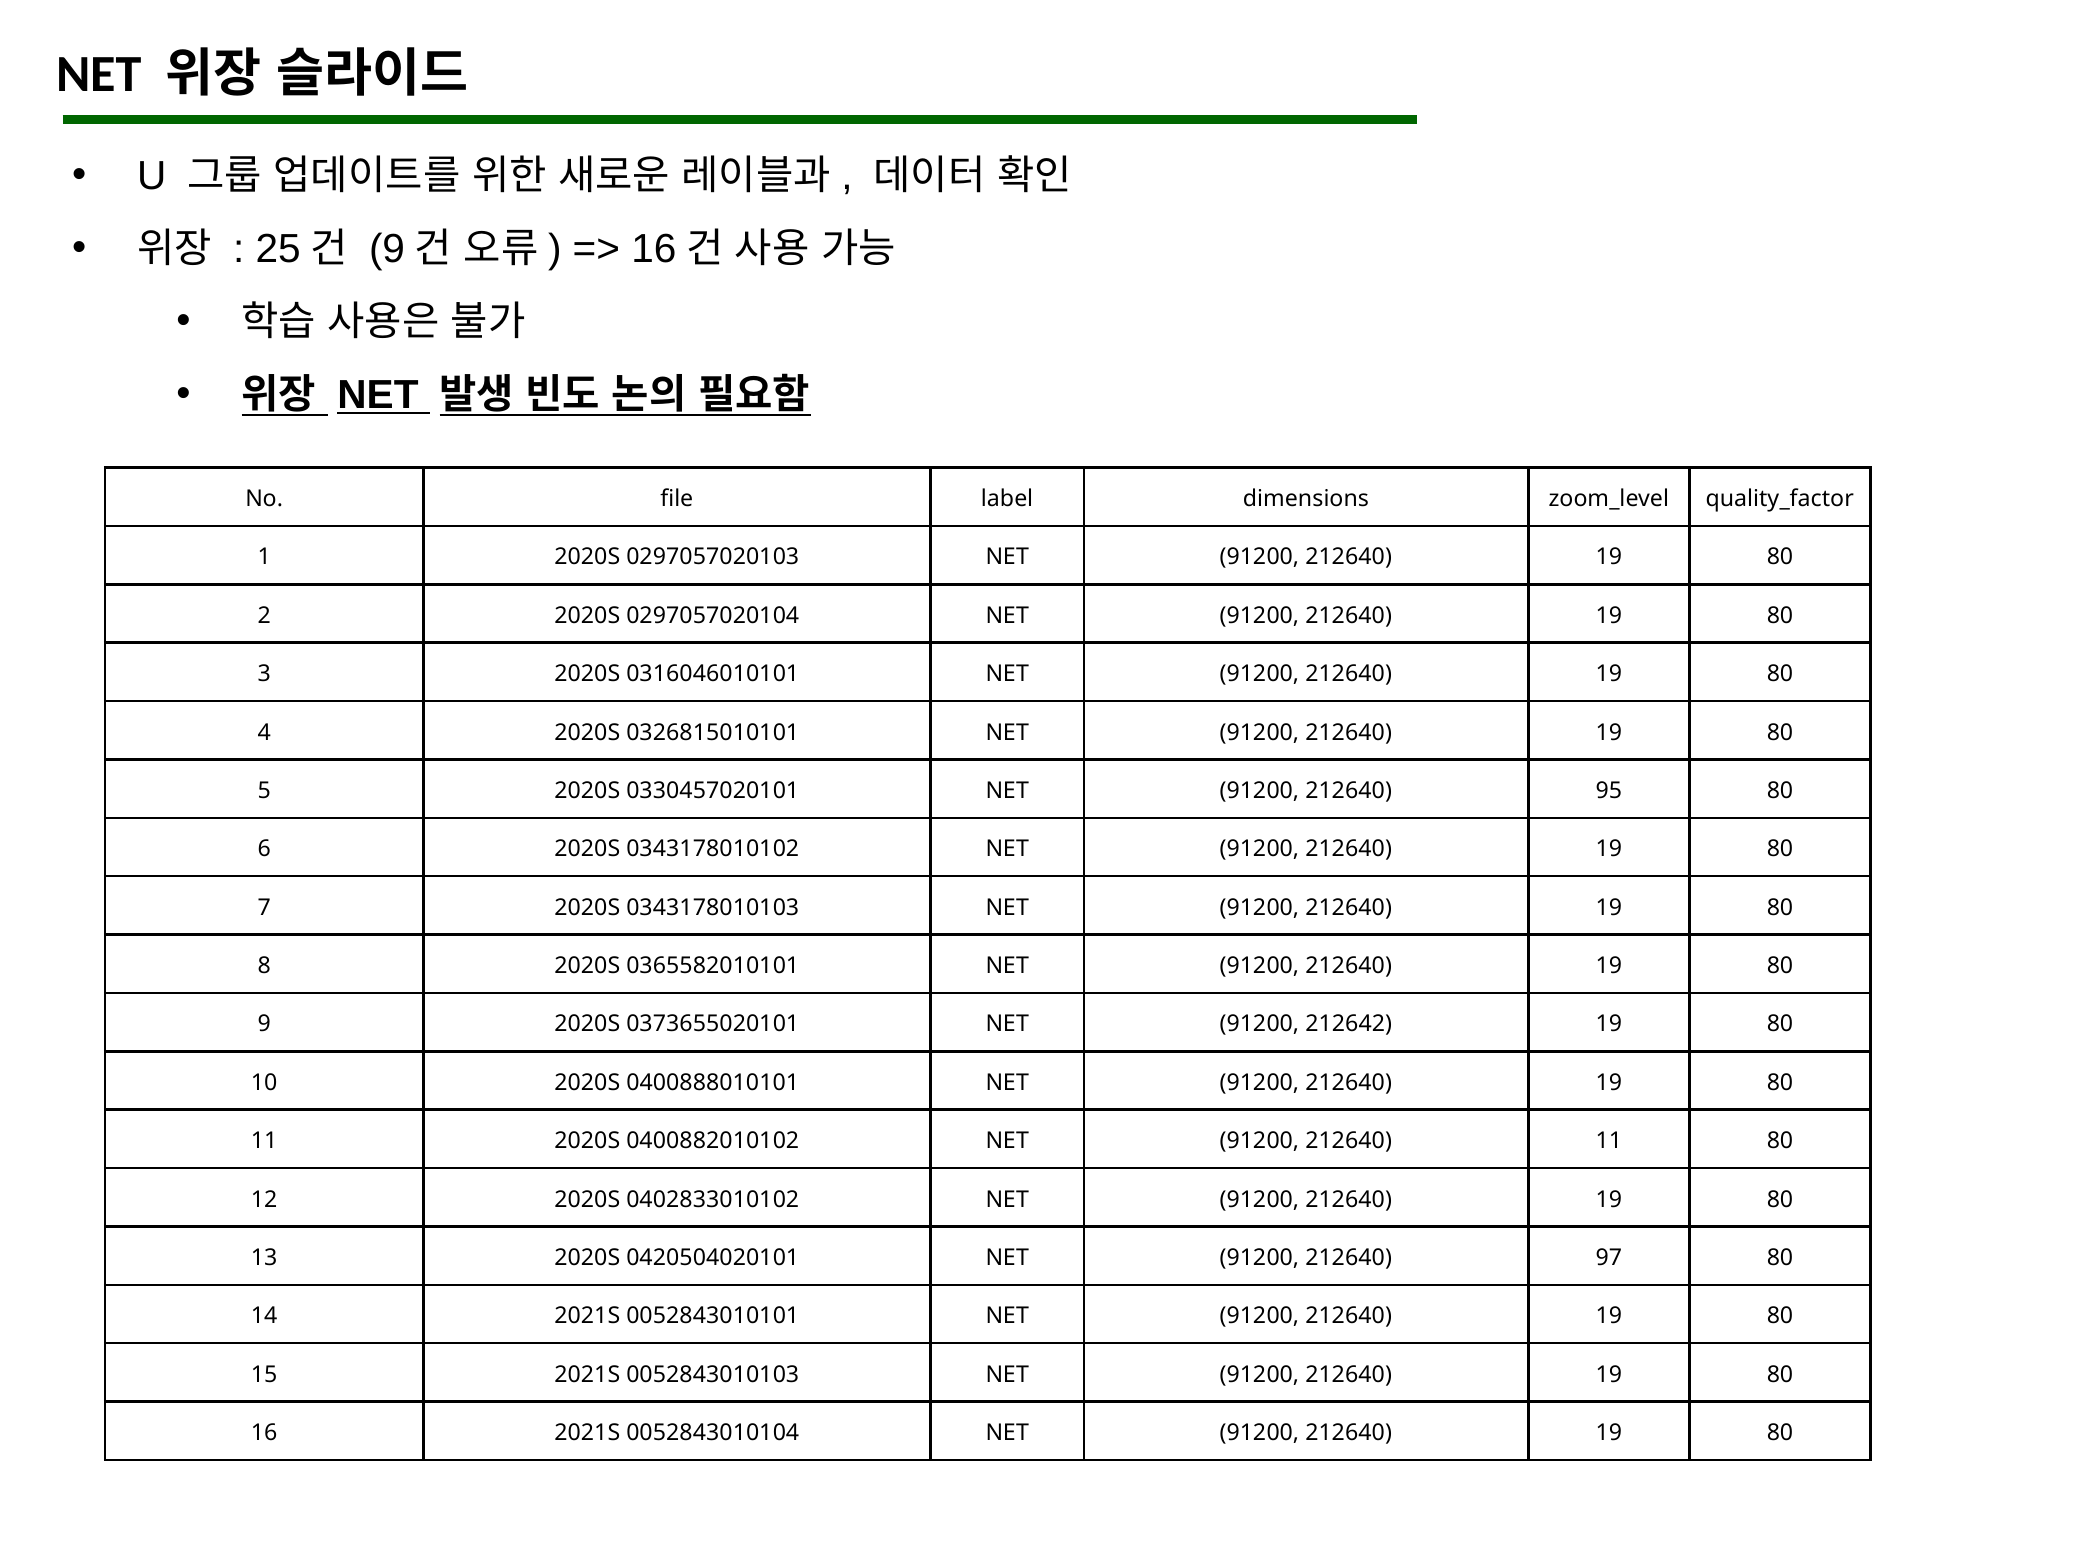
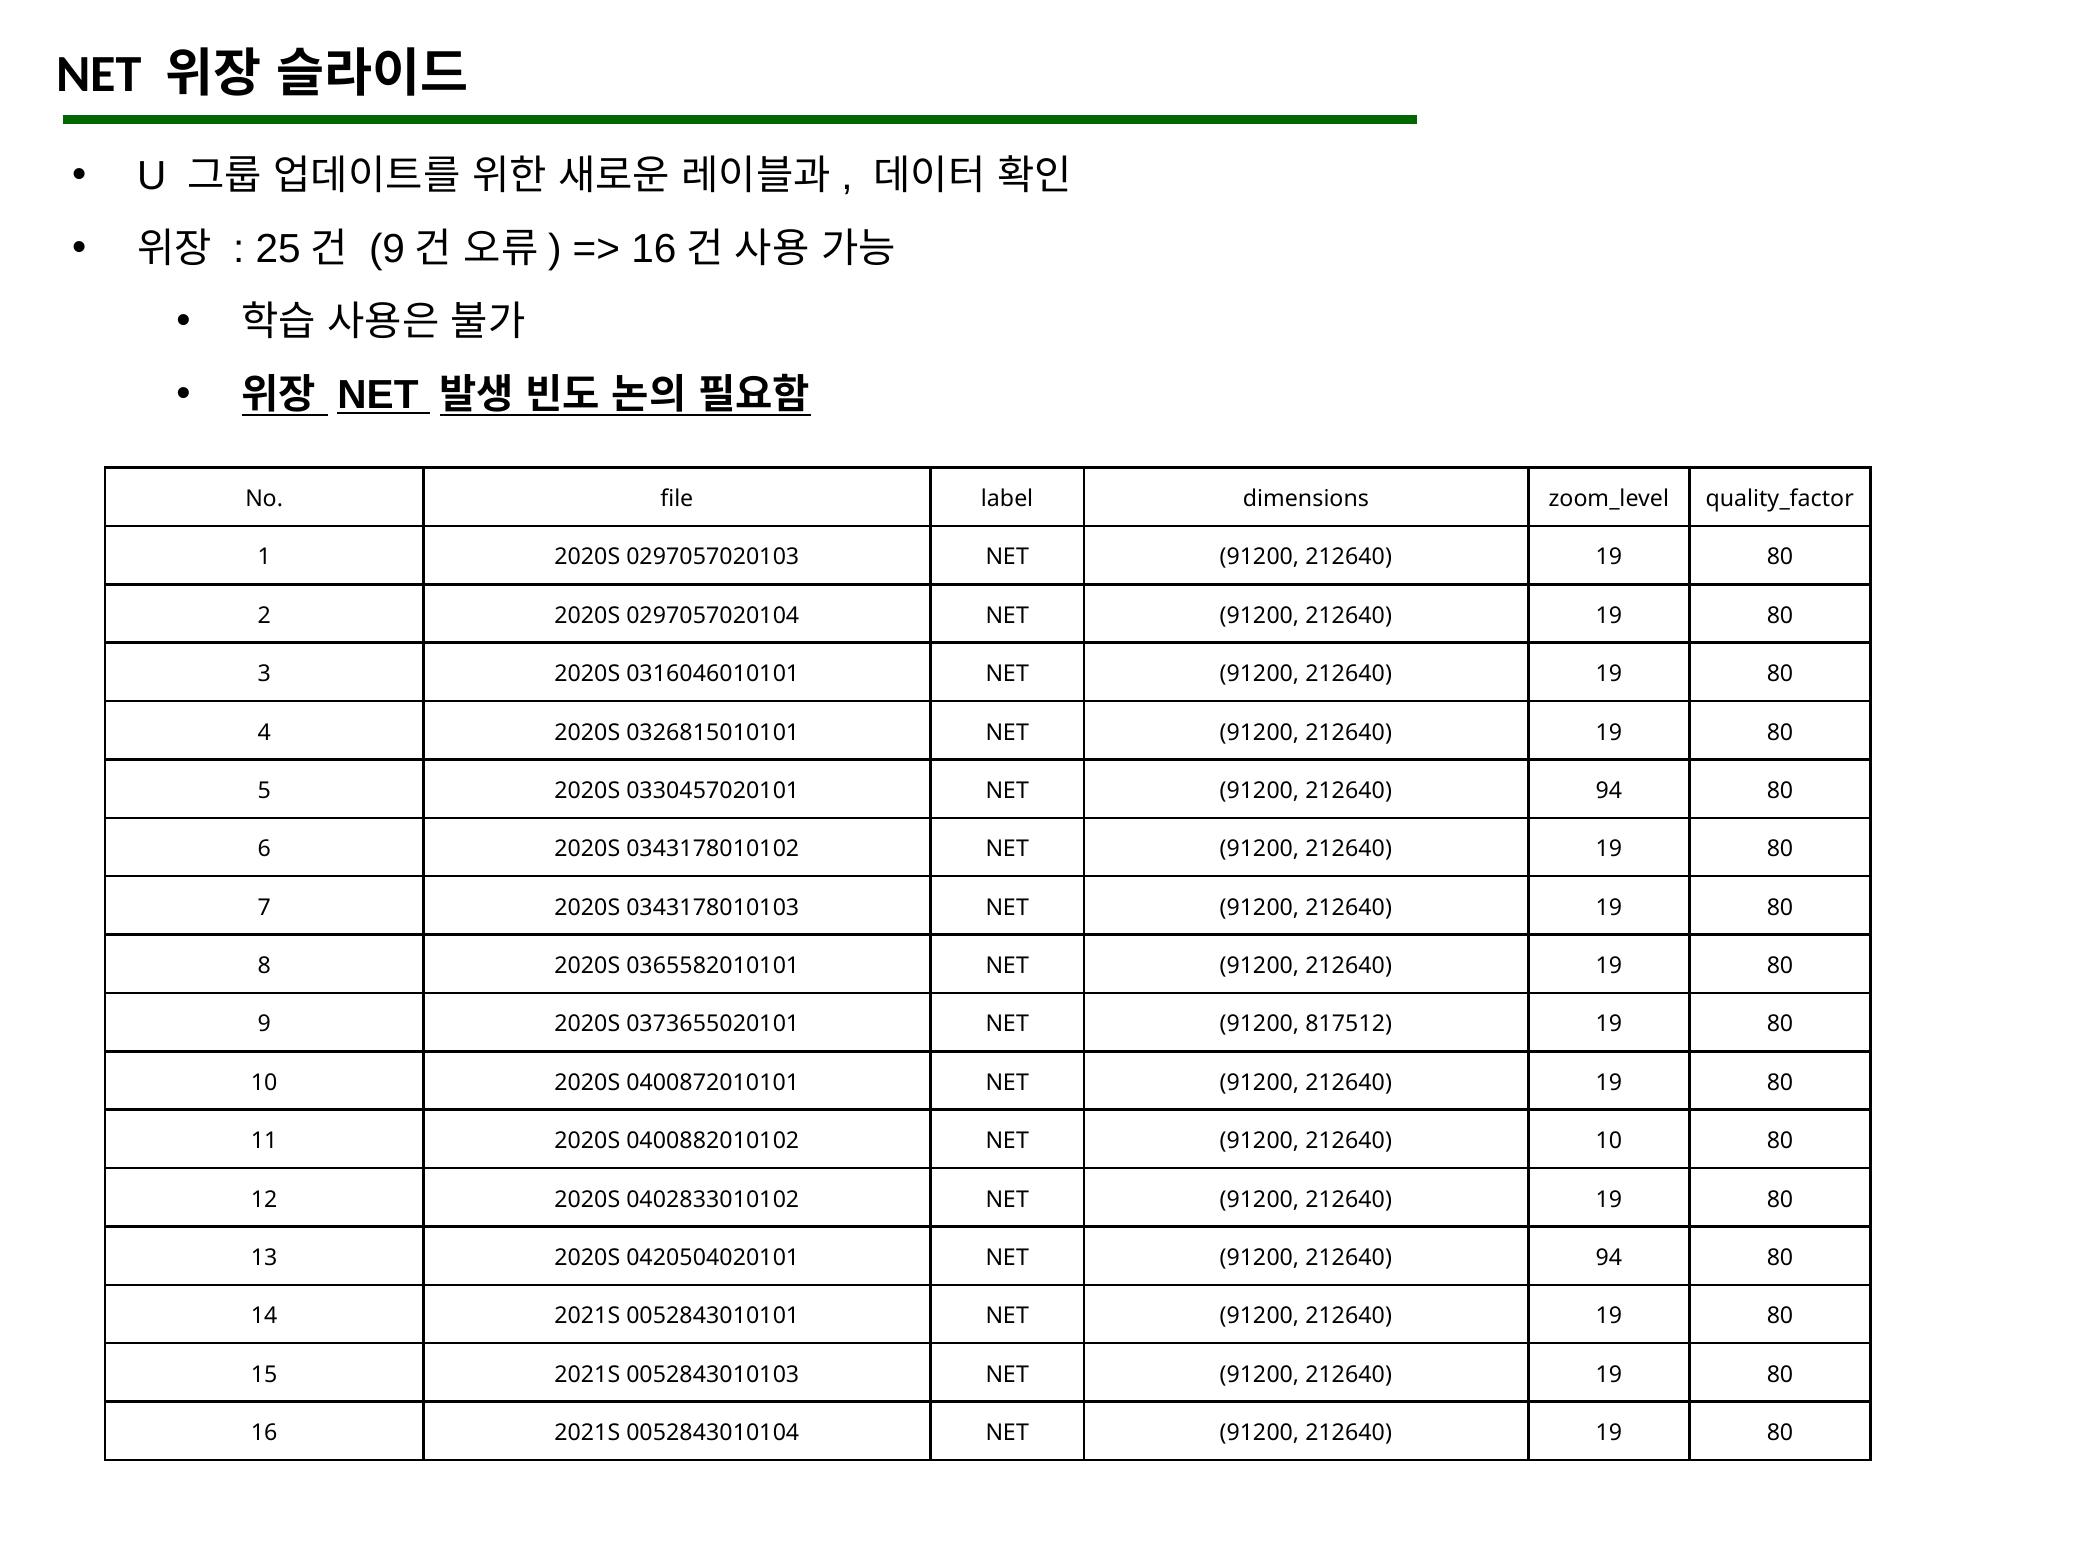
95: 95 -> 94 (1609, 791)
212642: 212642 -> 817512 (1349, 1025)
0400888010101: 0400888010101 -> 0400872010101 (713, 1083)
212640 11: 11 -> 10 (1609, 1141)
97: 97 -> 94 (1609, 1258)
